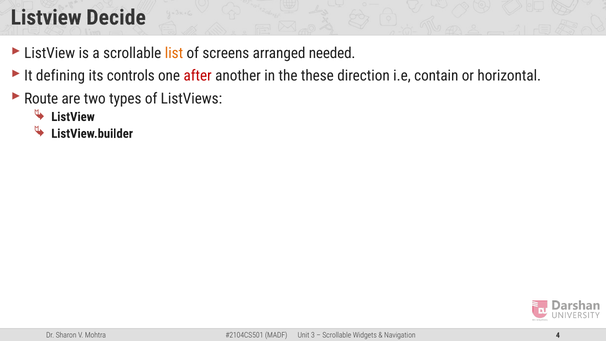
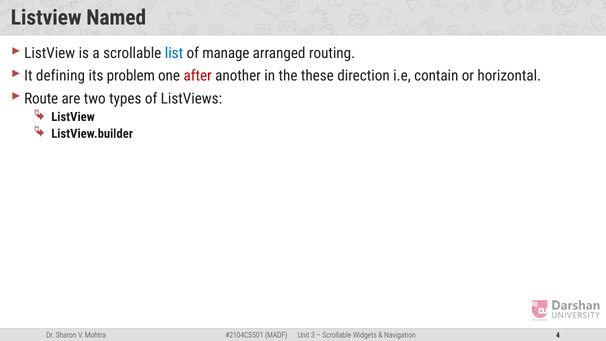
Decide: Decide -> Named (116, 18)
list colour: orange -> blue (174, 53)
screens: screens -> manage (226, 53)
needed: needed -> routing (332, 53)
controls: controls -> problem (131, 76)
